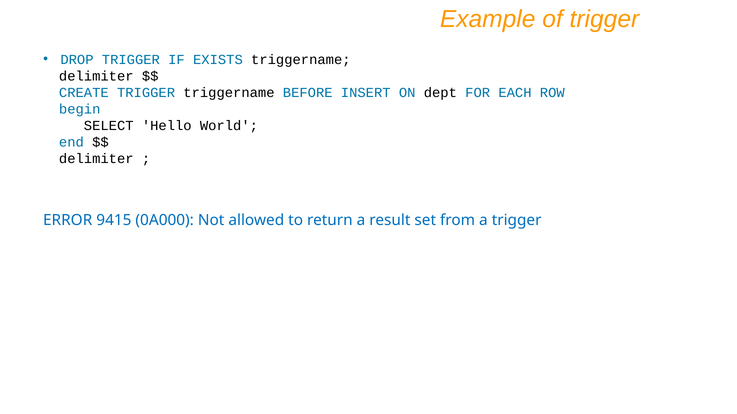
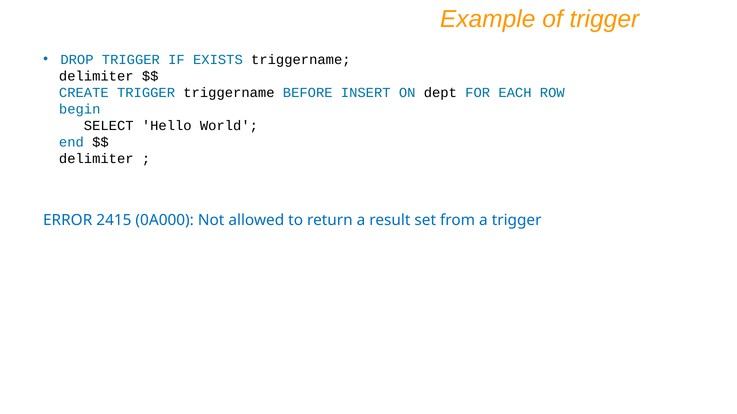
9415: 9415 -> 2415 (114, 220)
